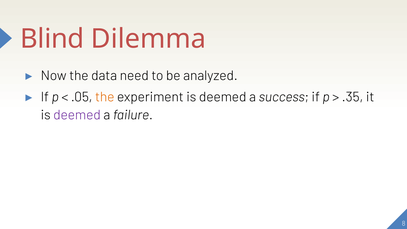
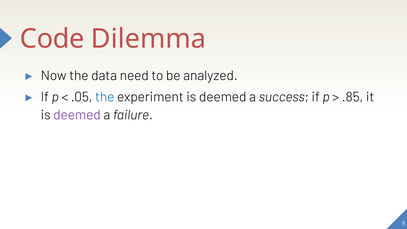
Blind: Blind -> Code (52, 39)
the colour: orange -> blue (105, 97)
.35: .35 -> .85 (353, 97)
